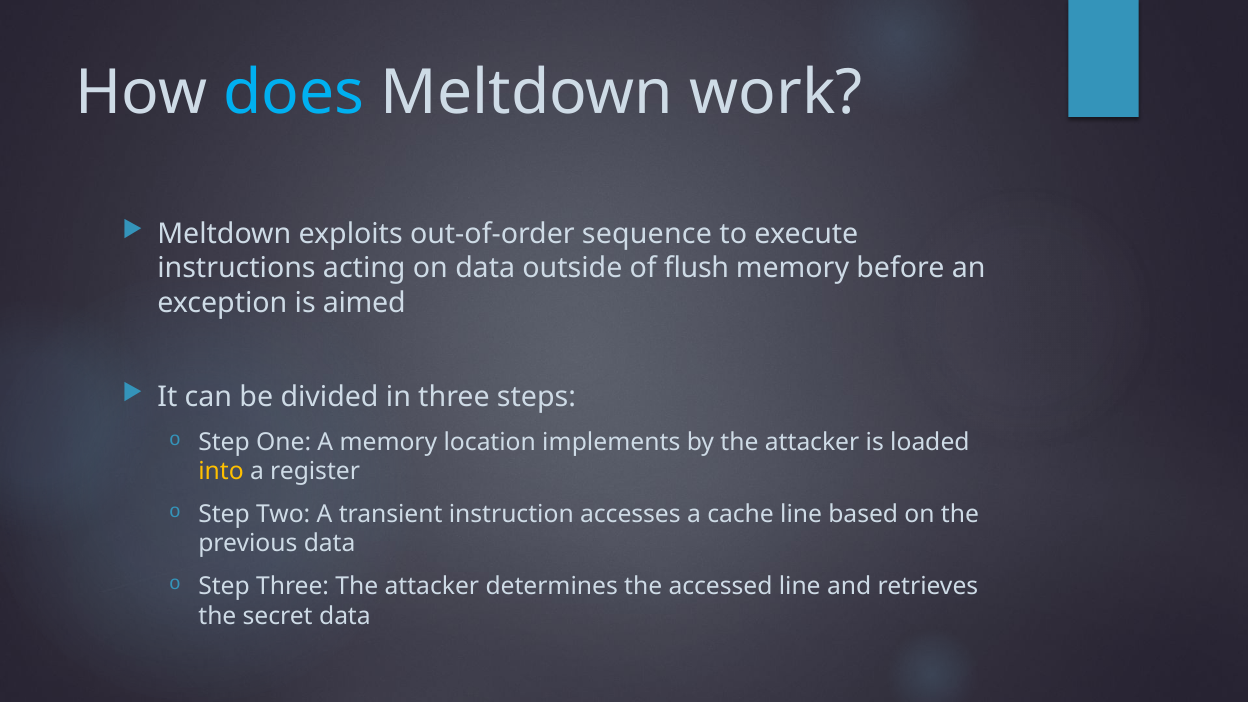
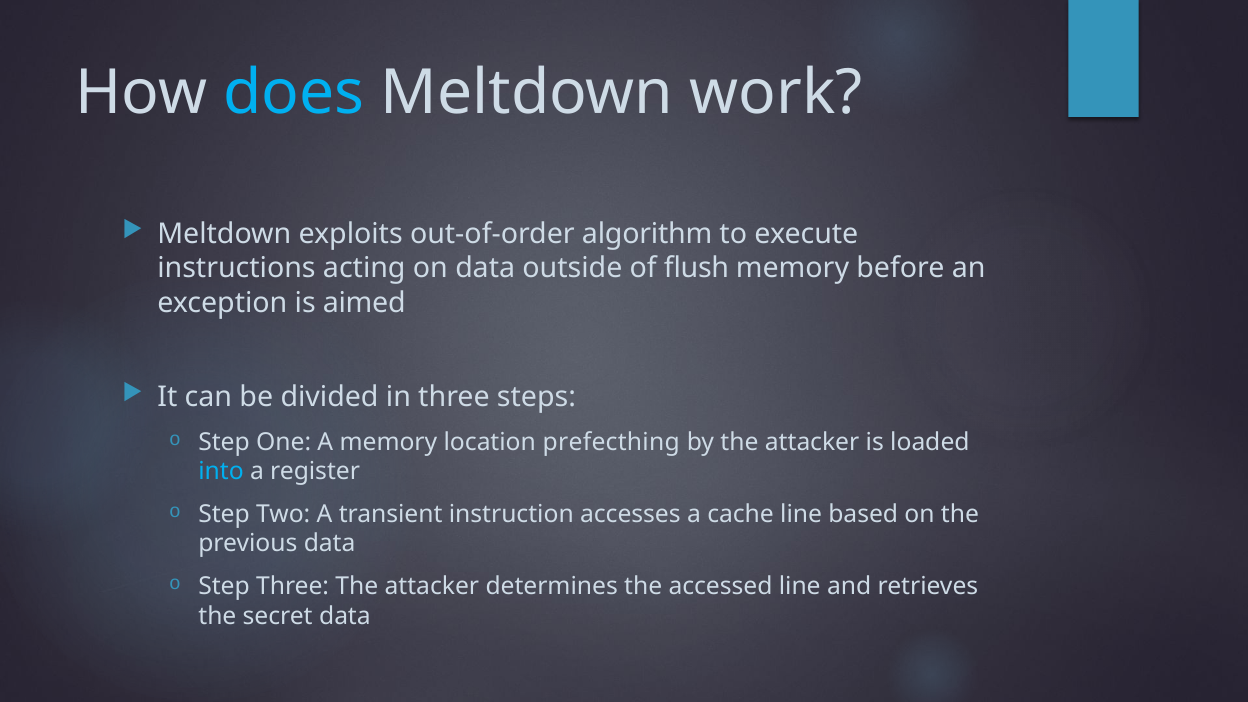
sequence: sequence -> algorithm (647, 234)
implements: implements -> prefecthing (611, 442)
into colour: yellow -> light blue (221, 472)
